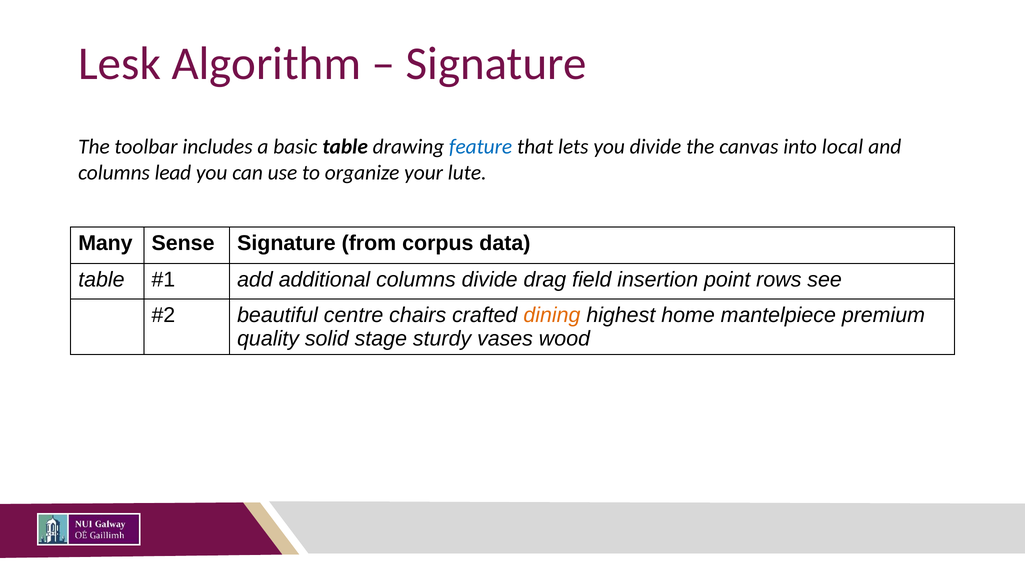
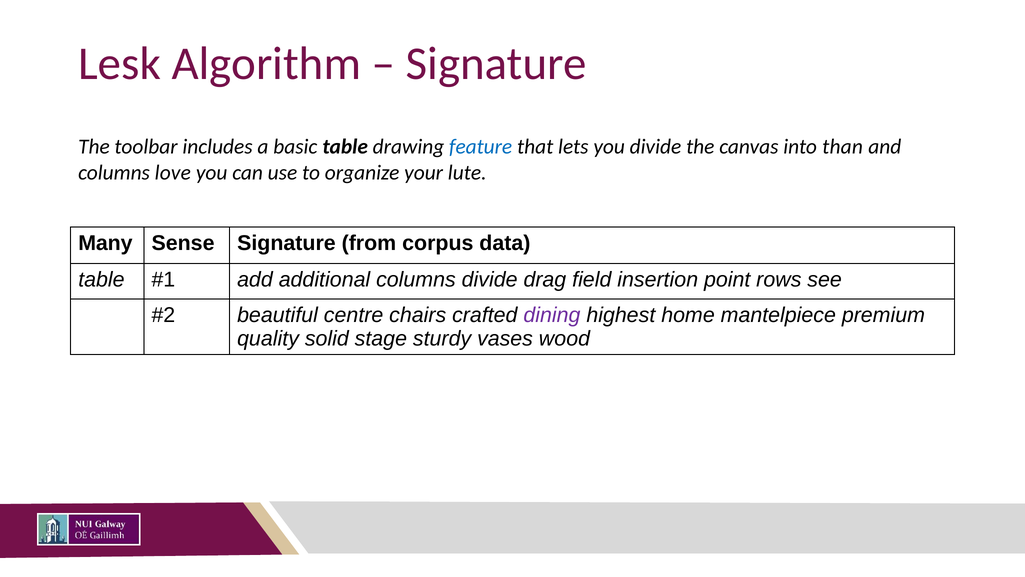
local: local -> than (843, 147)
lead: lead -> love (173, 172)
dining colour: orange -> purple (552, 315)
